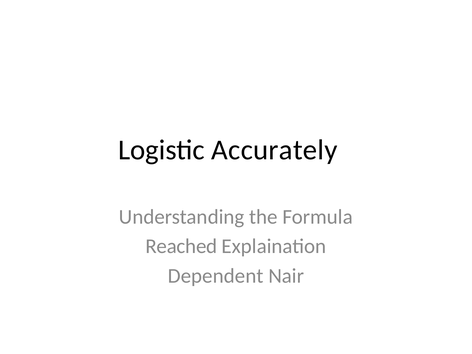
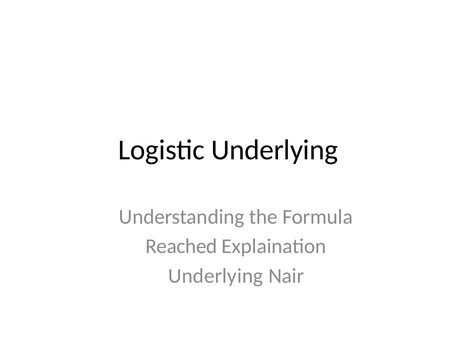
Logistic Accurately: Accurately -> Underlying (275, 150)
Dependent: Dependent -> Underlying (216, 276)
